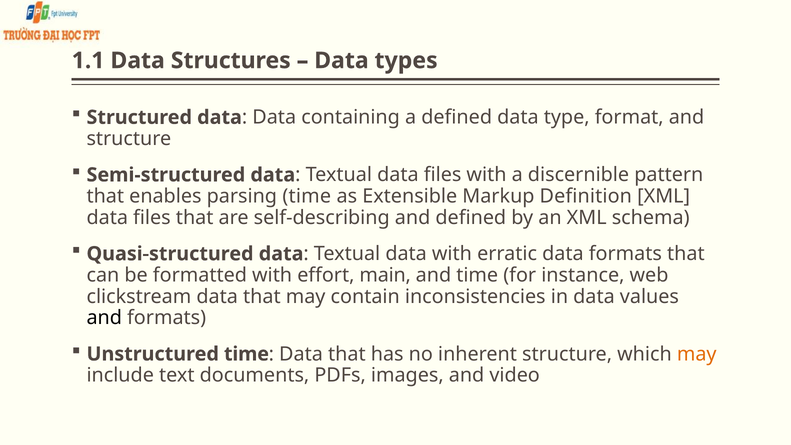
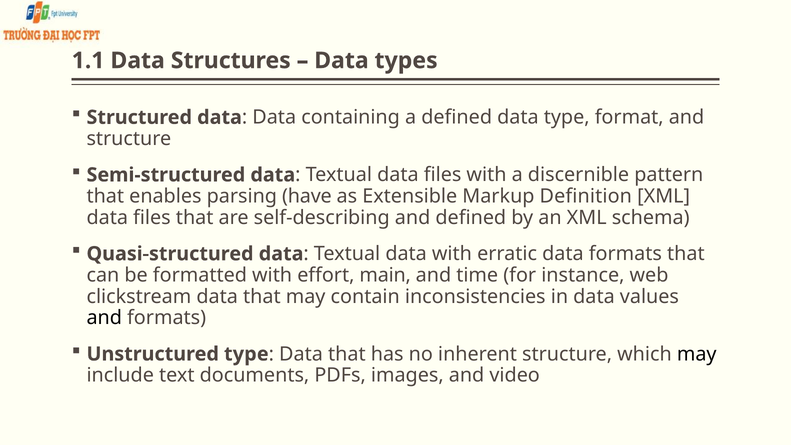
parsing time: time -> have (307, 196)
Unstructured time: time -> type (246, 354)
may colour: orange -> black (697, 354)
